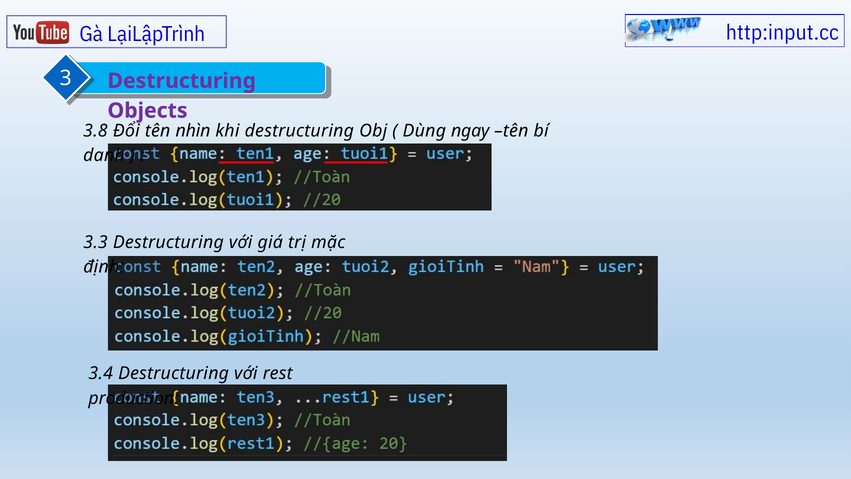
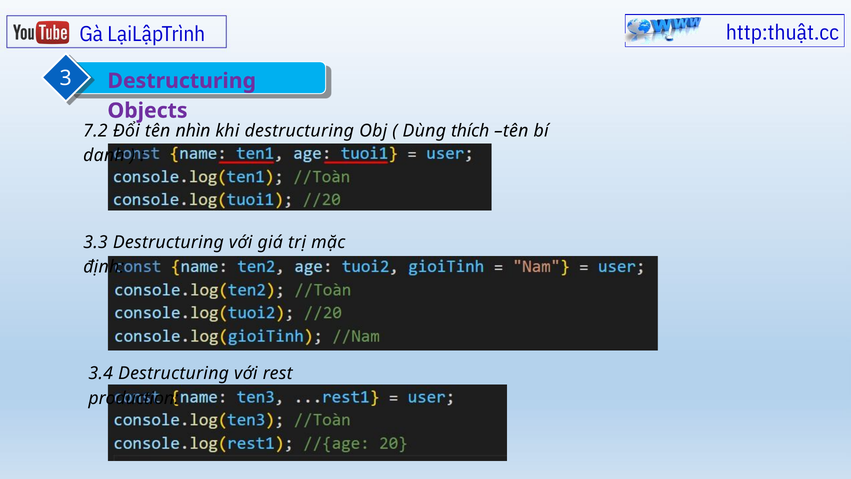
http:input.cc: http:input.cc -> http:thuật.cc (782, 33)
3.8: 3.8 -> 7.2 (95, 131)
ngay: ngay -> thích (470, 131)
